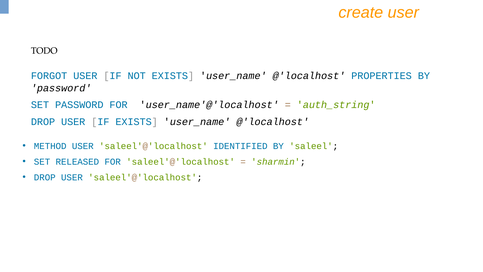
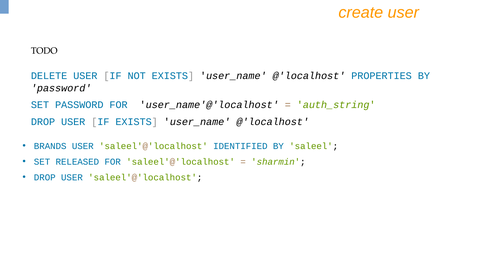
FORGOT: FORGOT -> DELETE (49, 76)
METHOD: METHOD -> BRANDS (50, 146)
